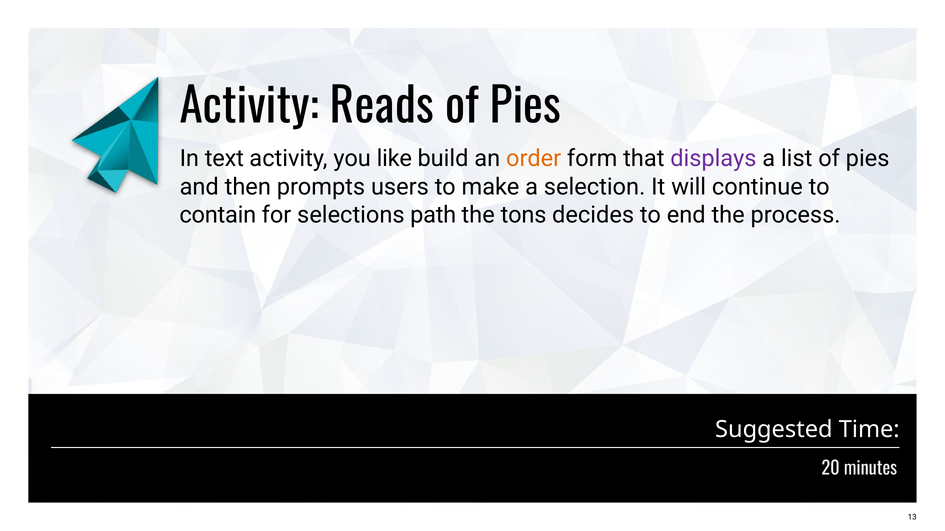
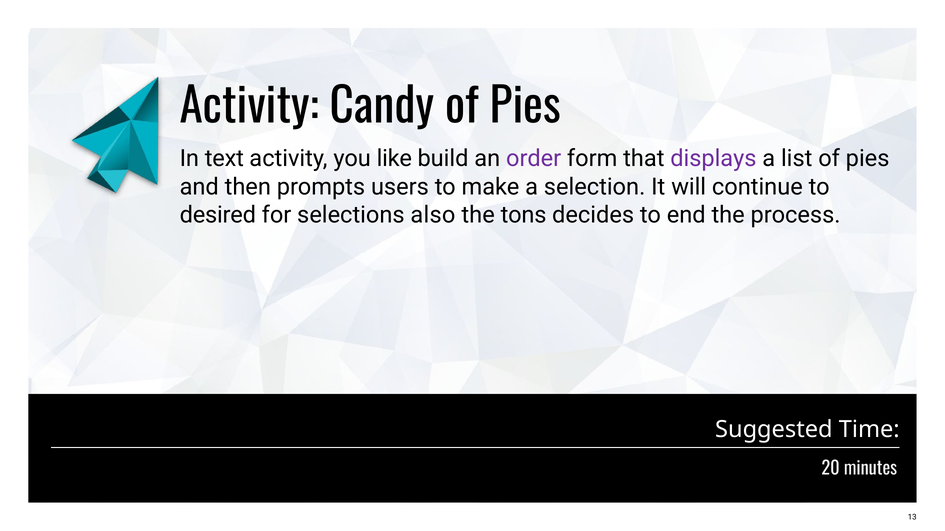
Reads: Reads -> Candy (382, 107)
order colour: orange -> purple (534, 159)
contain: contain -> desired (218, 215)
path: path -> also (433, 215)
